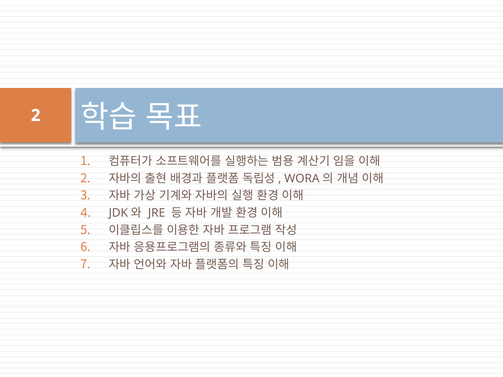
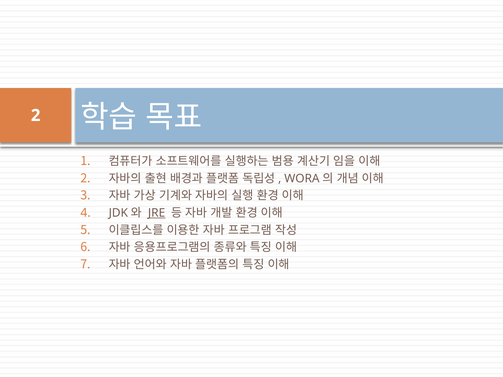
JRE underline: none -> present (157, 213)
